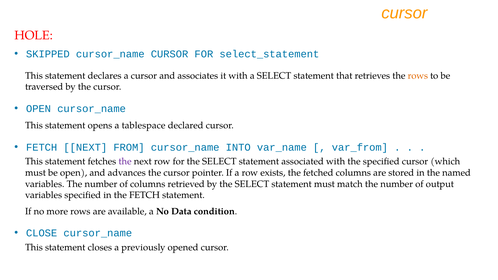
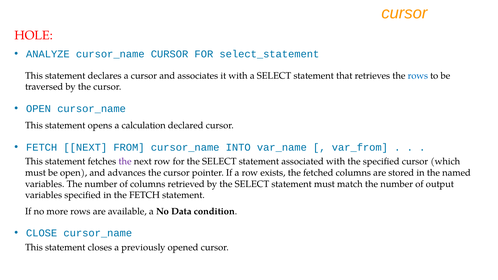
SKIPPED: SKIPPED -> ANALYZE (48, 54)
rows colour: orange -> blue (418, 76)
tablespace: tablespace -> calculation (144, 126)
